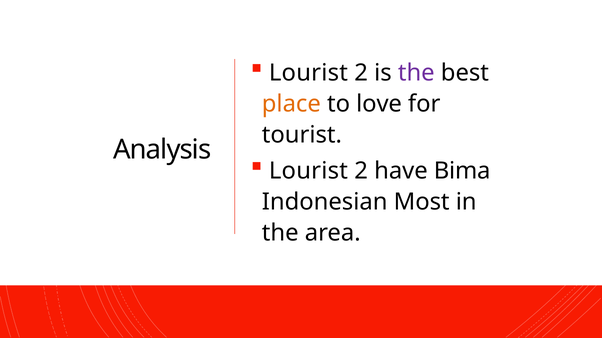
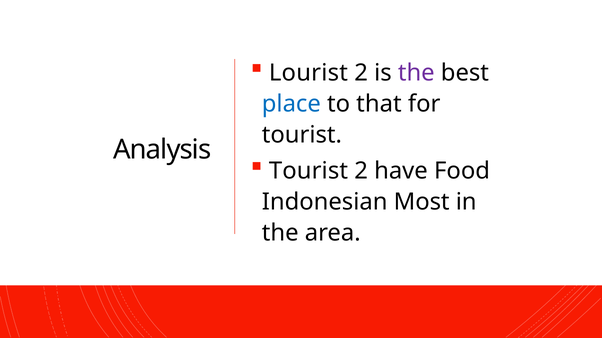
place colour: orange -> blue (291, 104)
love: love -> that (379, 104)
Lourist: Lourist -> Tourist (308, 171)
Bima: Bima -> Food (462, 171)
